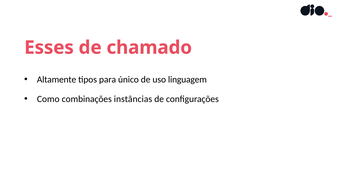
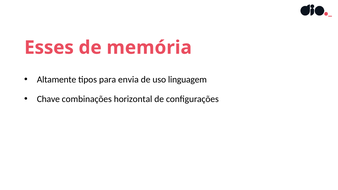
chamado: chamado -> memória (149, 48)
único: único -> envia (128, 79)
Como: Como -> Chave (48, 99)
instâncias: instâncias -> horizontal (133, 99)
